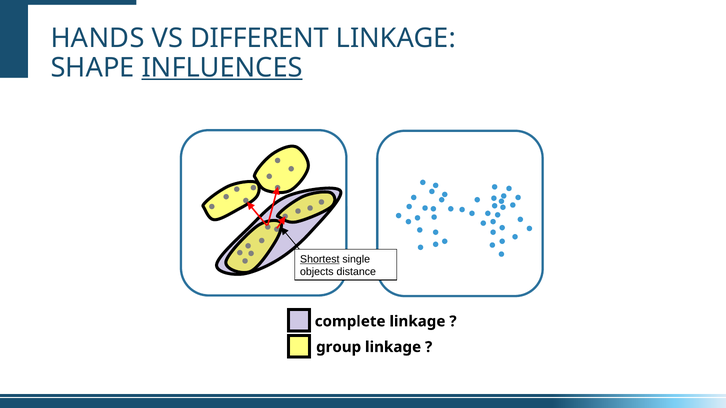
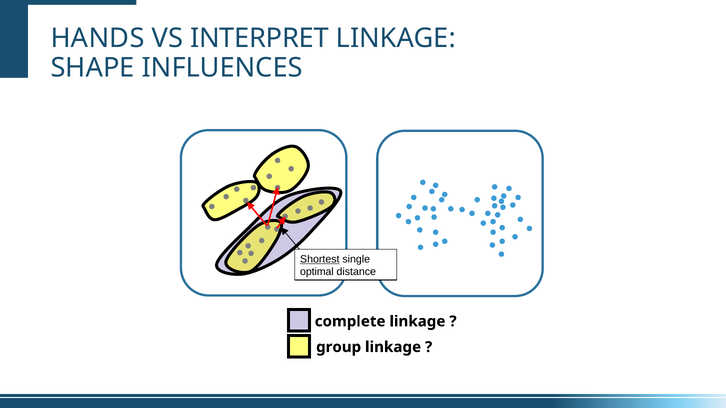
DIFFERENT: DIFFERENT -> INTERPRET (259, 38)
INFLUENCES underline: present -> none (222, 68)
objects: objects -> optimal (317, 272)
